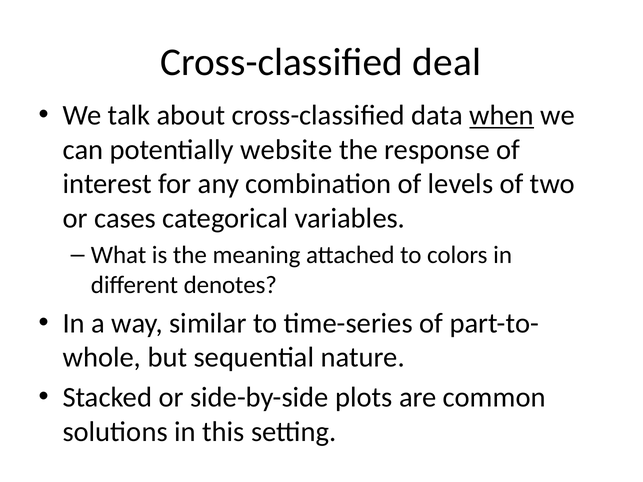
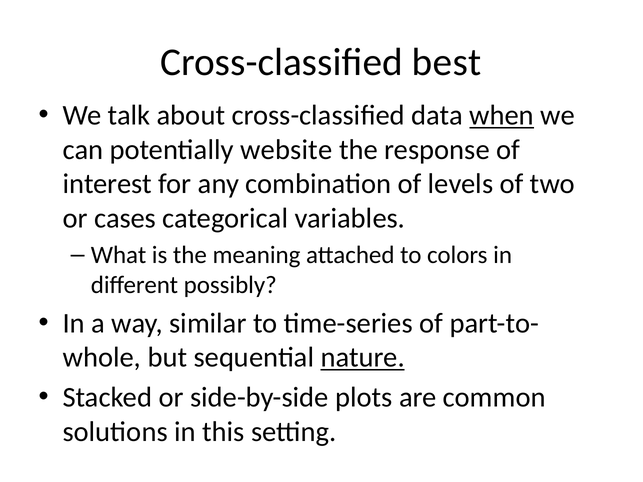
deal: deal -> best (447, 62)
denotes: denotes -> possibly (230, 285)
nature underline: none -> present (363, 358)
